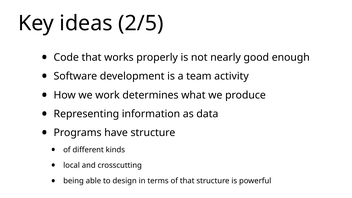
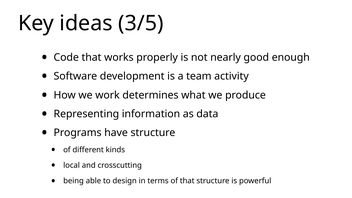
2/5: 2/5 -> 3/5 (141, 23)
